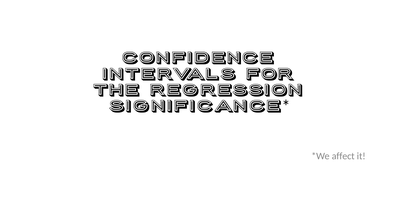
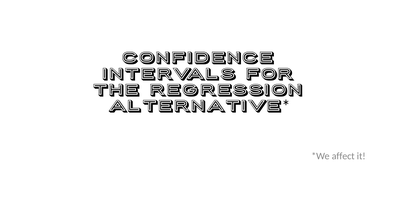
significance: significance -> alternative (196, 106)
